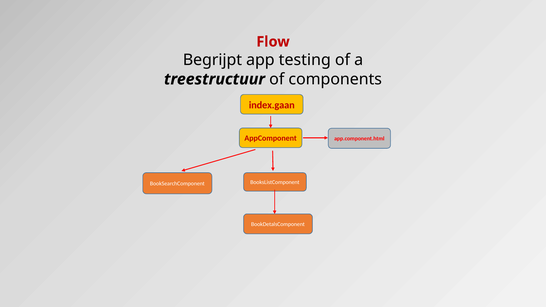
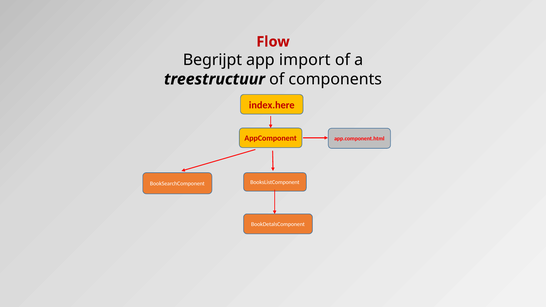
testing: testing -> import (305, 60)
index.gaan: index.gaan -> index.here (272, 105)
